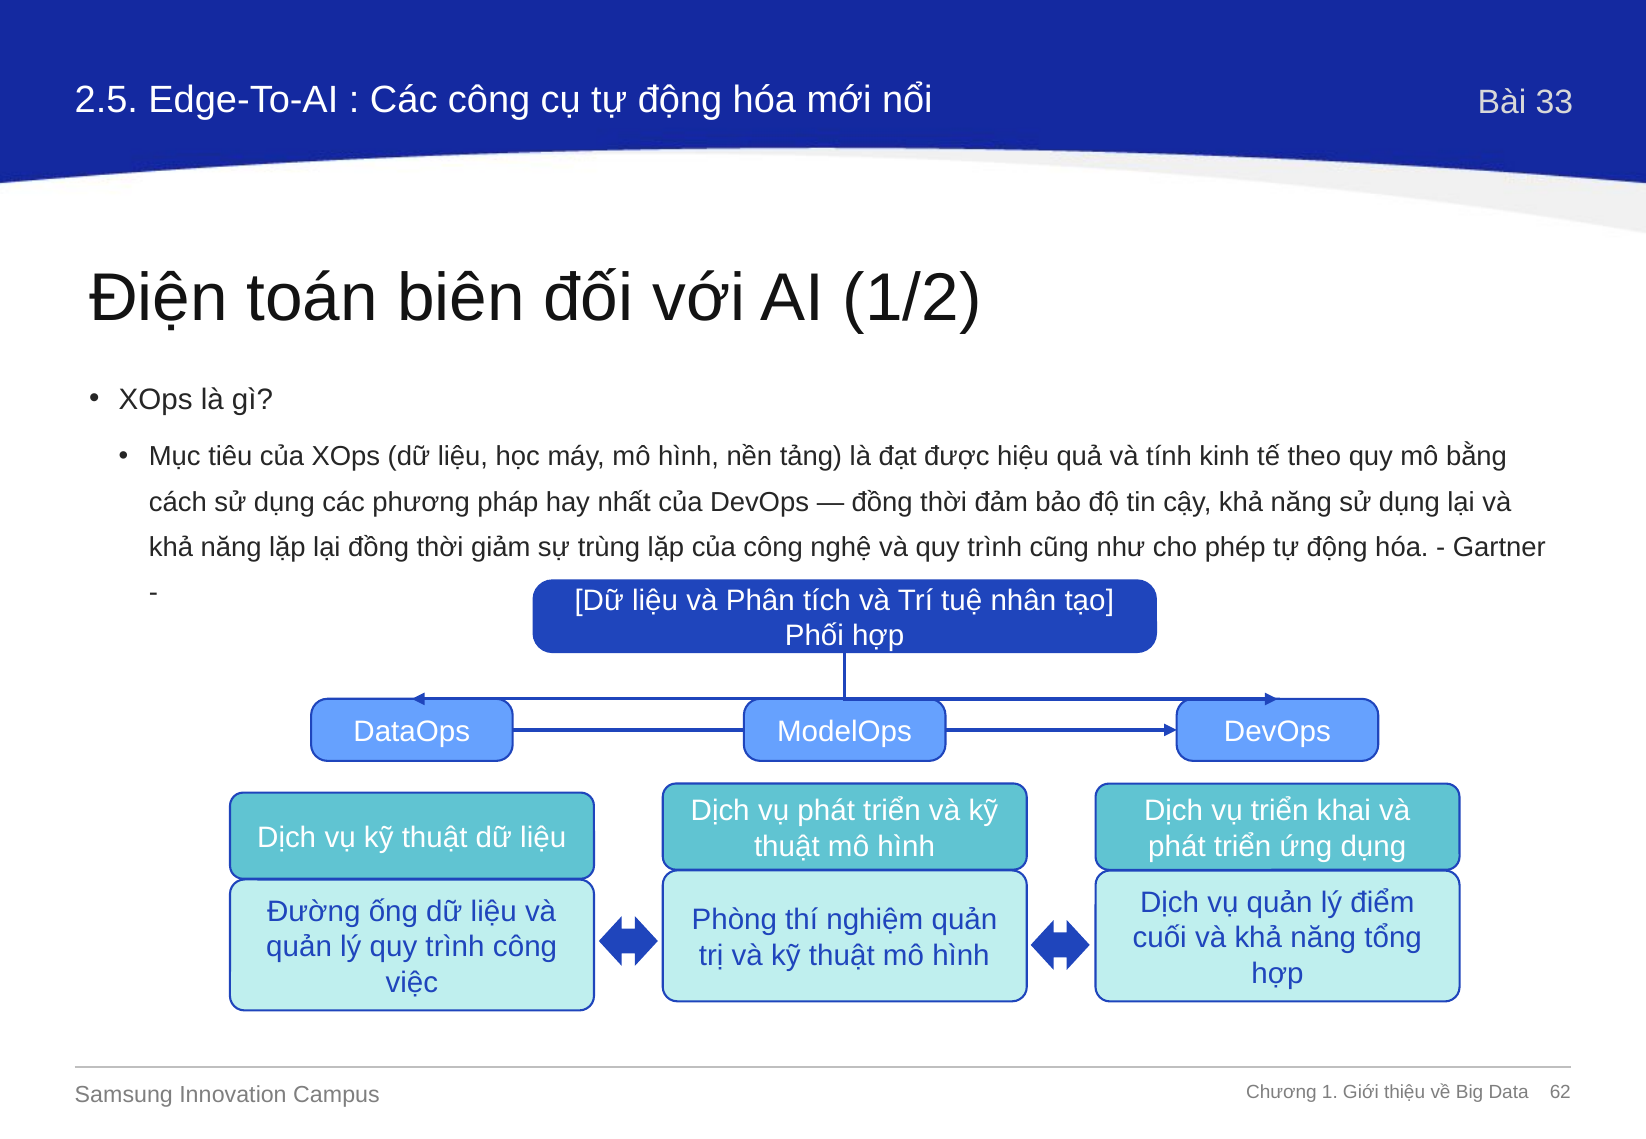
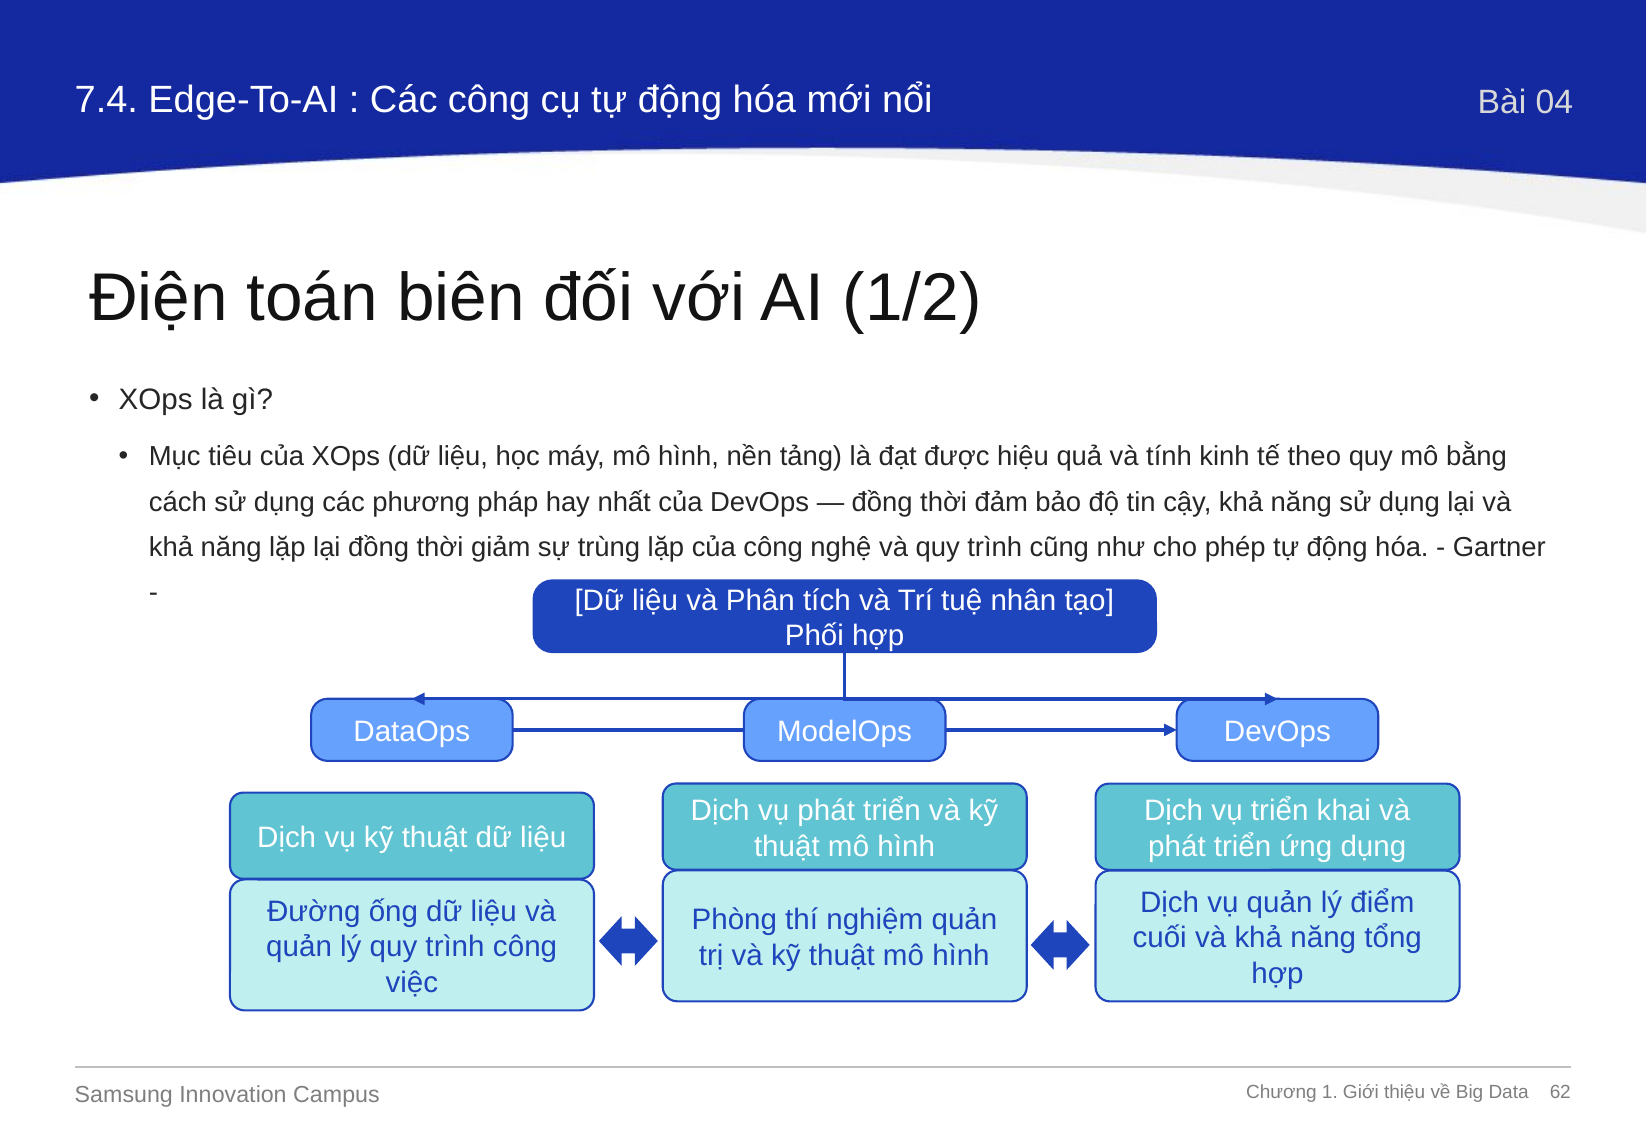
2.5: 2.5 -> 7.4 (106, 100)
33: 33 -> 04 (1554, 103)
